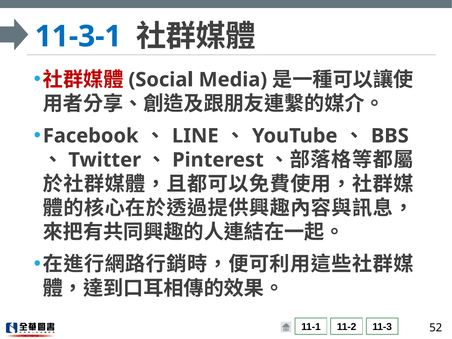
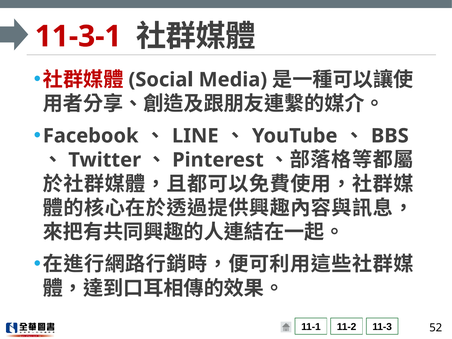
11-3-1 colour: blue -> red (78, 36)
